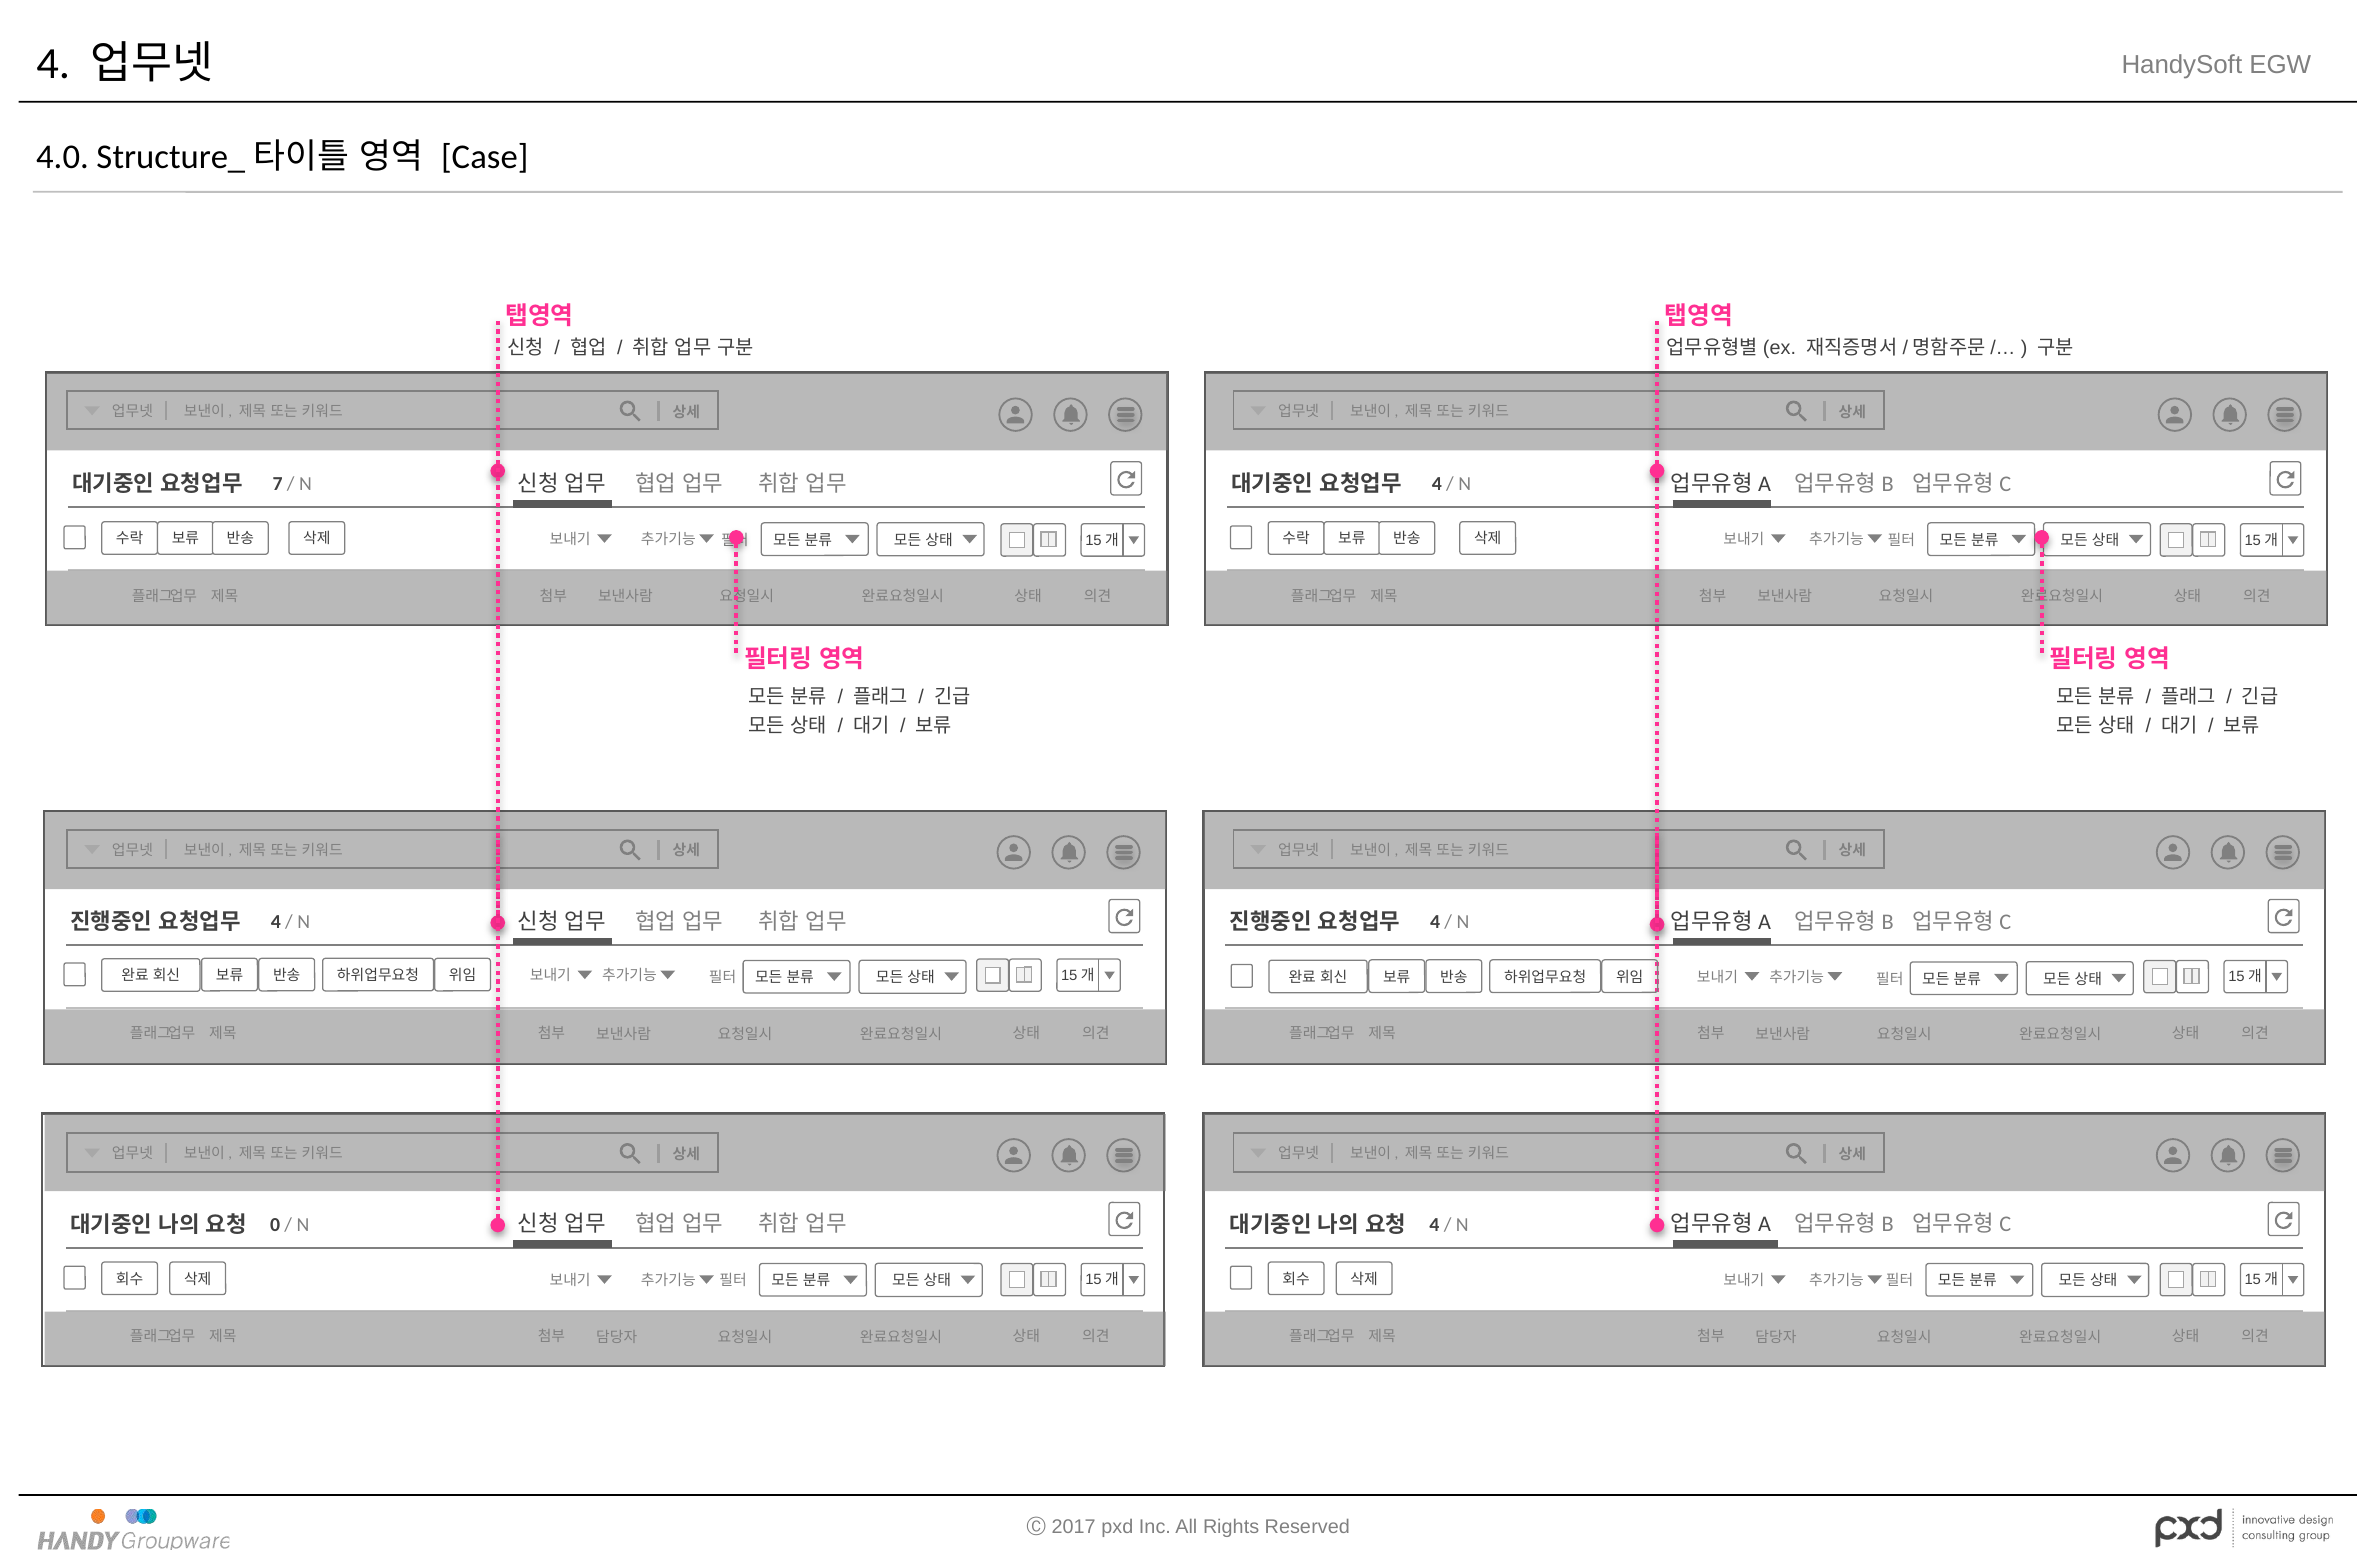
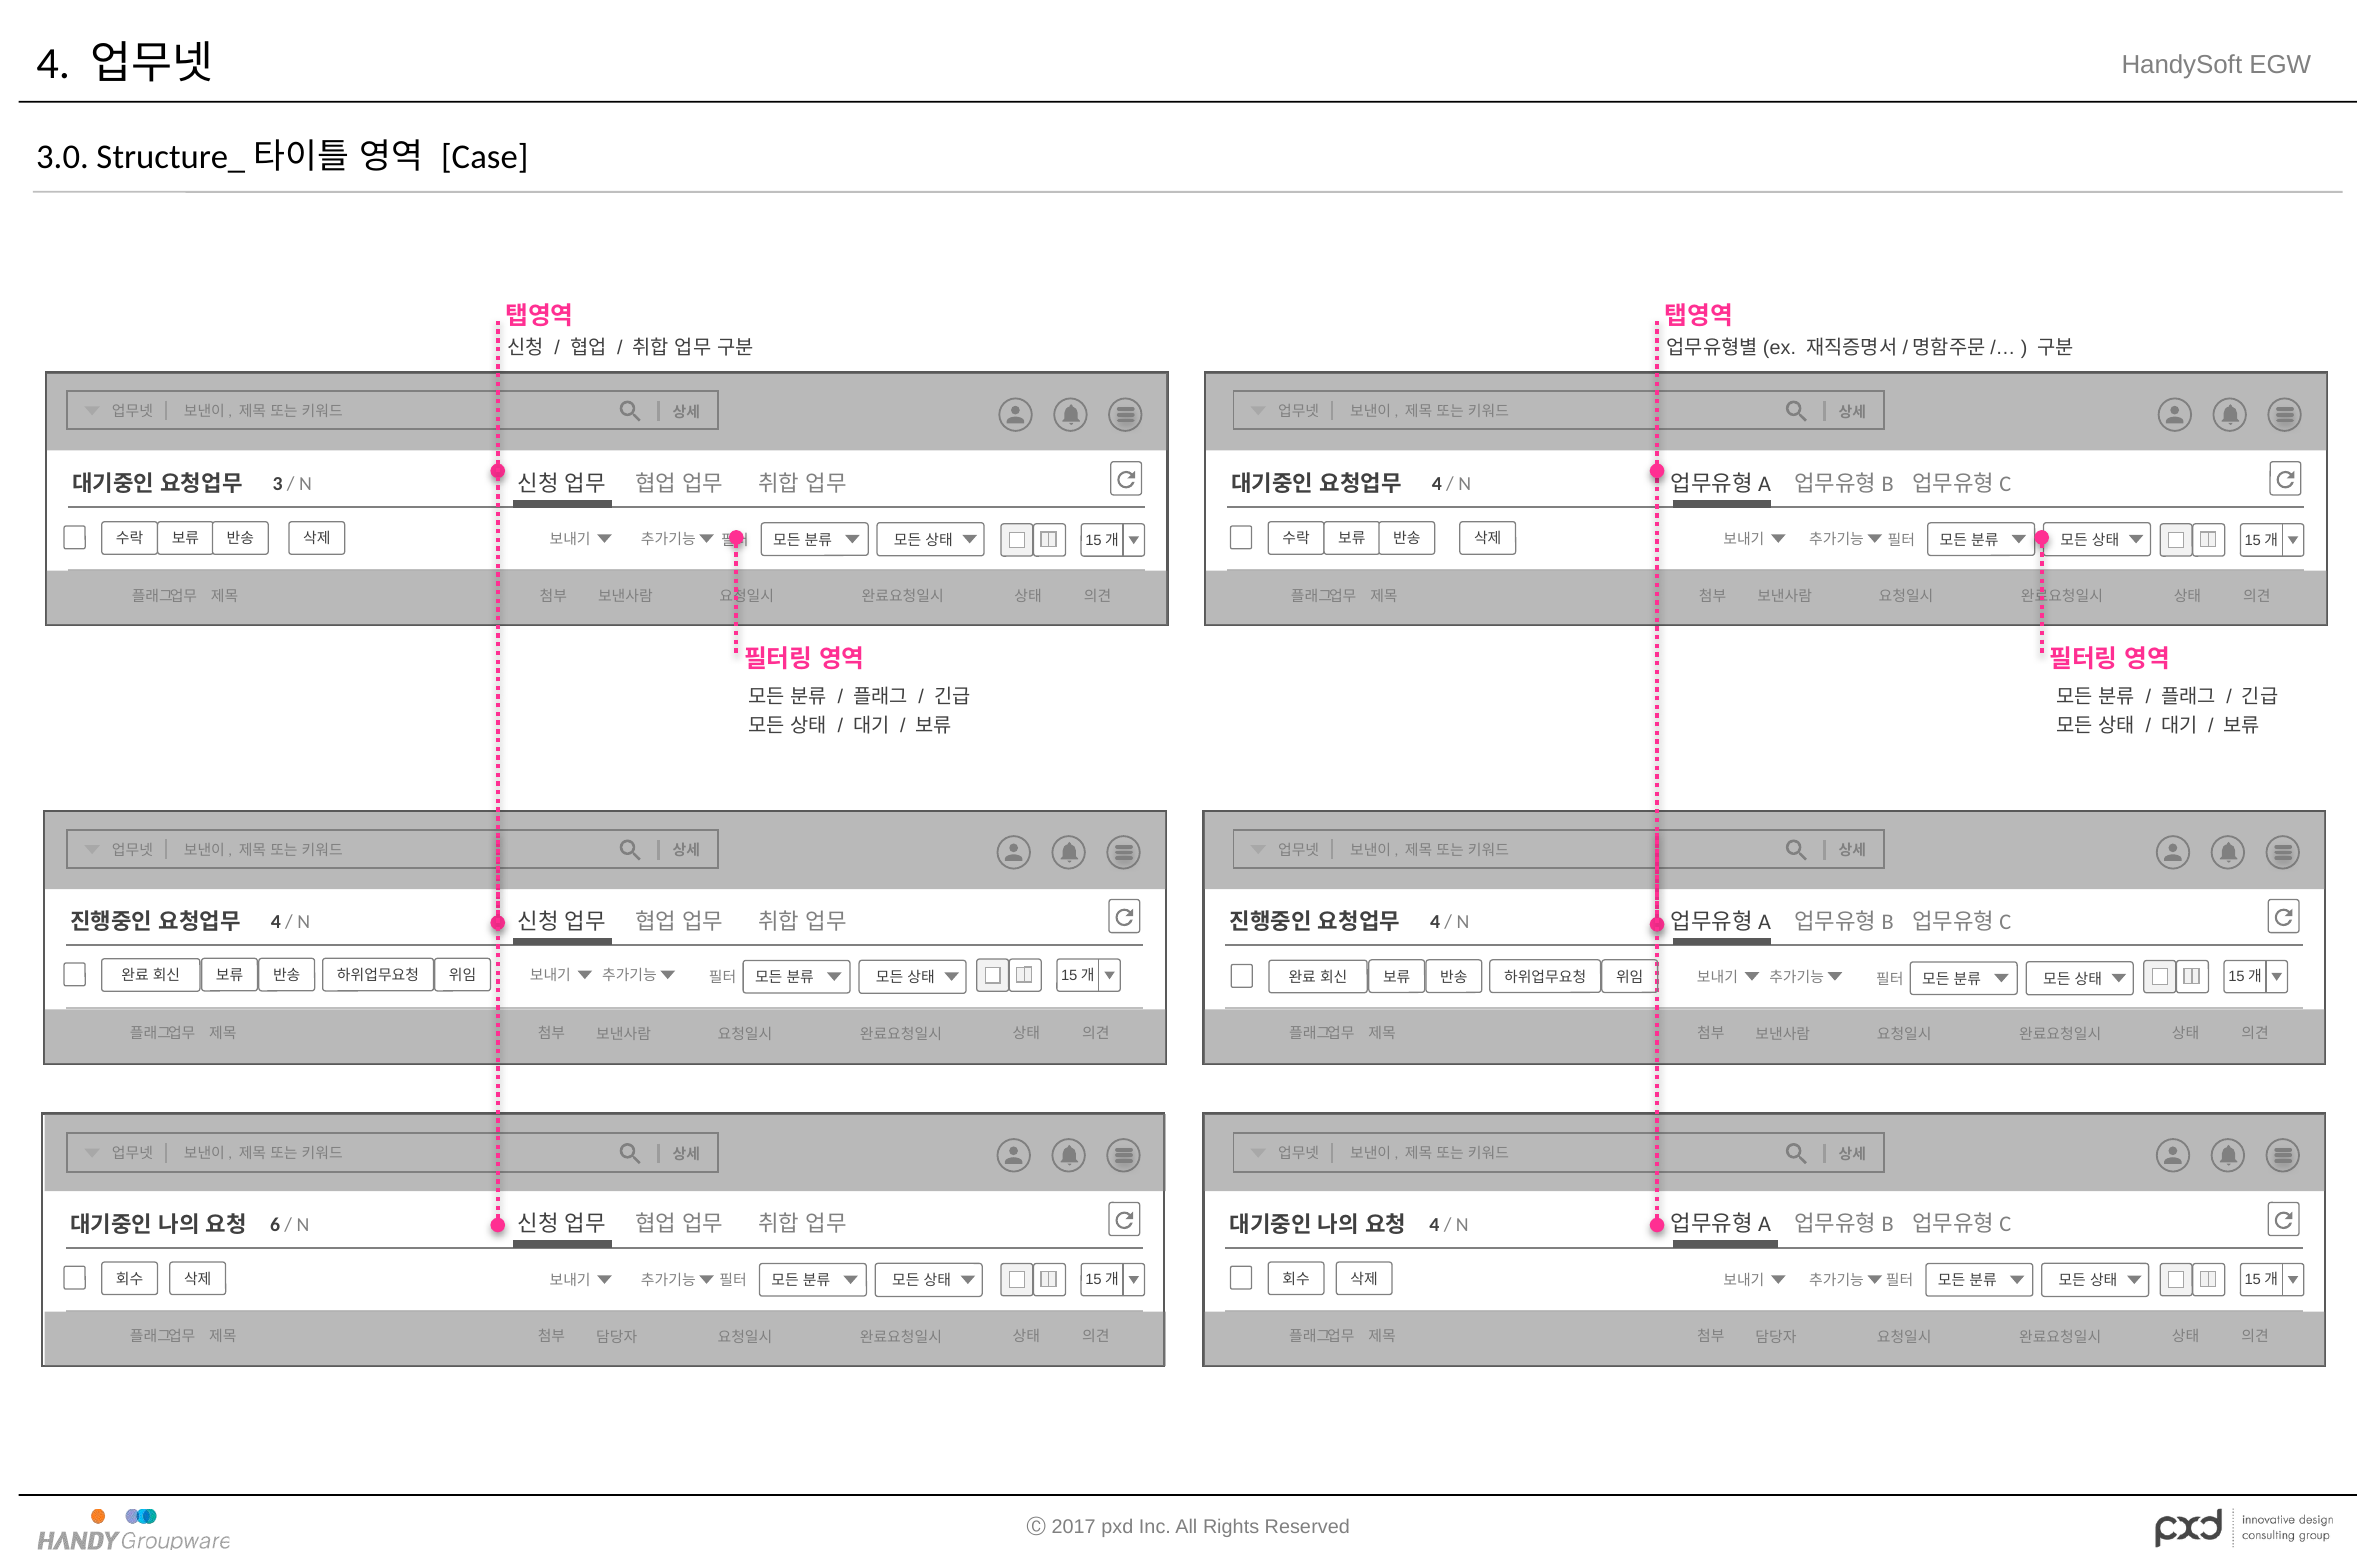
4.0: 4.0 -> 3.0 (62, 157)
7: 7 -> 3 (278, 484)
0: 0 -> 6 (275, 1225)
